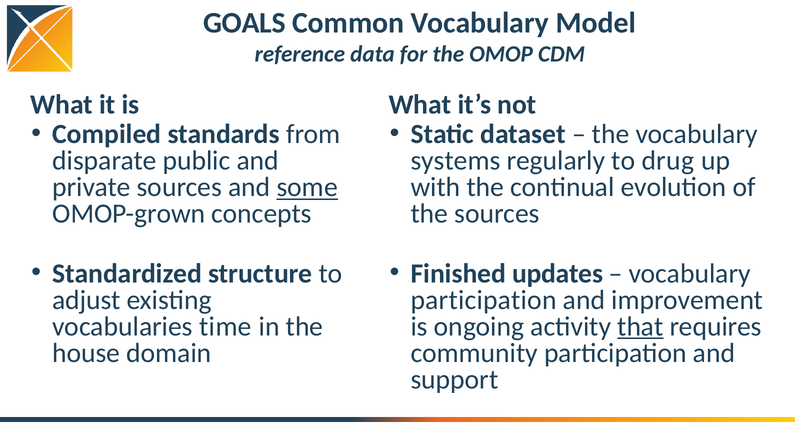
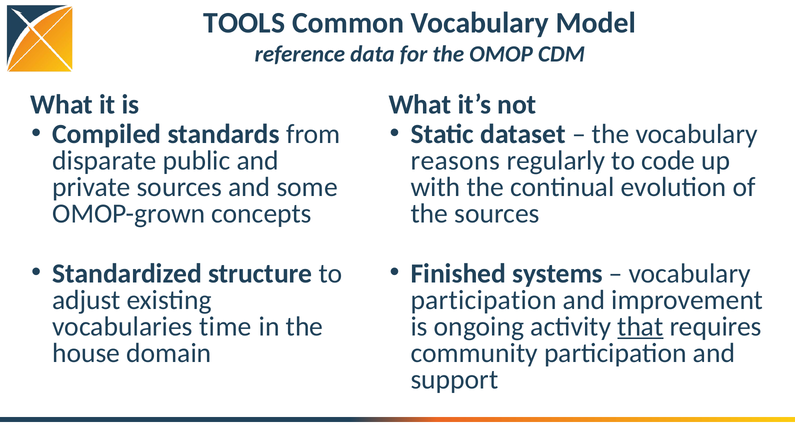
GOALS: GOALS -> TOOLS (244, 23)
systems: systems -> reasons (455, 161)
drug: drug -> code (668, 161)
some underline: present -> none (307, 187)
updates: updates -> systems (558, 274)
